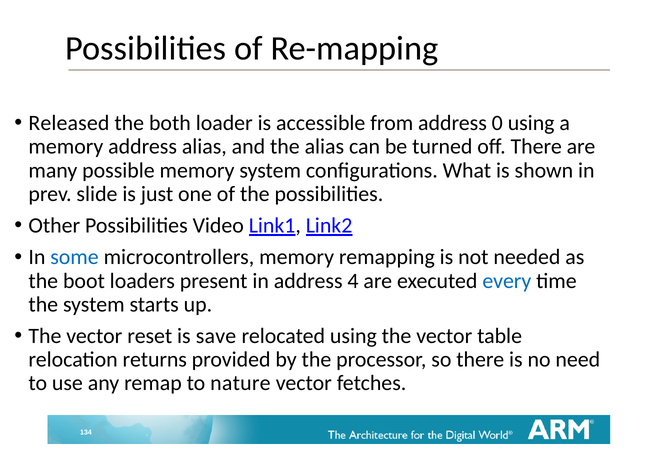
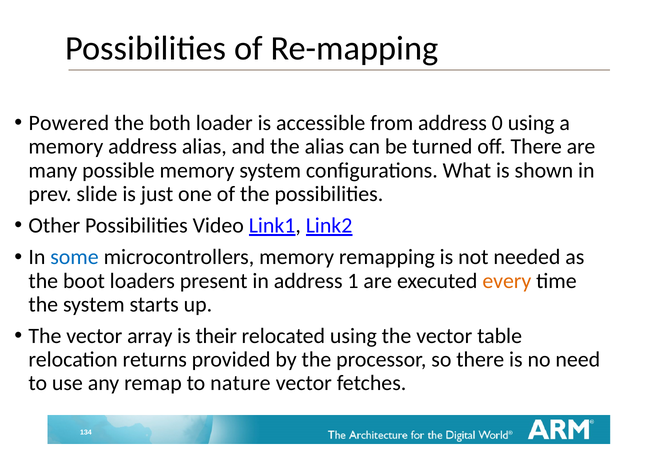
Released: Released -> Powered (69, 123)
4: 4 -> 1 (353, 281)
every colour: blue -> orange (507, 281)
reset: reset -> array (150, 336)
save: save -> their (216, 336)
